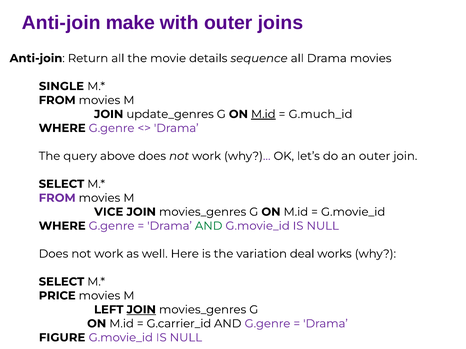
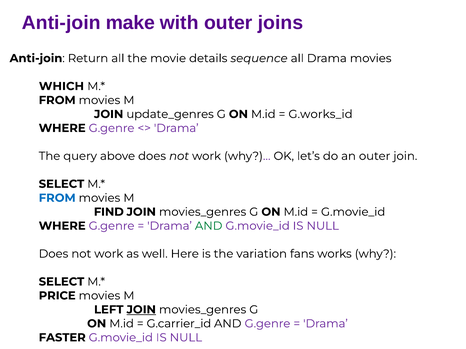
SINGLE: SINGLE -> WHICH (61, 86)
M.id underline: present -> none (263, 114)
G.much_id: G.much_id -> G.works_id (321, 114)
FROM colour: purple -> blue (57, 198)
VICE: VICE -> FIND (109, 212)
deal: deal -> fans (302, 254)
FIGURE: FIGURE -> FASTER (62, 338)
